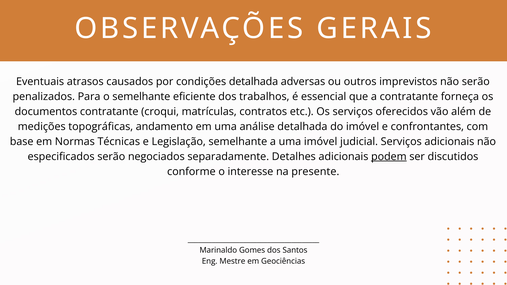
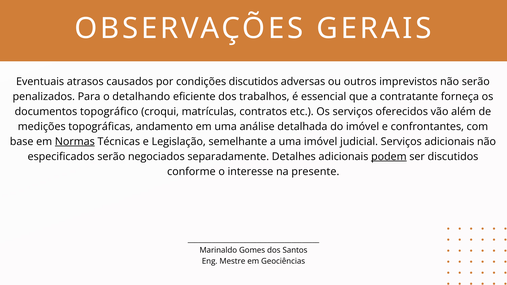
condições detalhada: detalhada -> discutidos (254, 82)
o semelhante: semelhante -> detalhando (141, 97)
documentos contratante: contratante -> topográfico (109, 112)
Normas underline: none -> present (75, 142)
